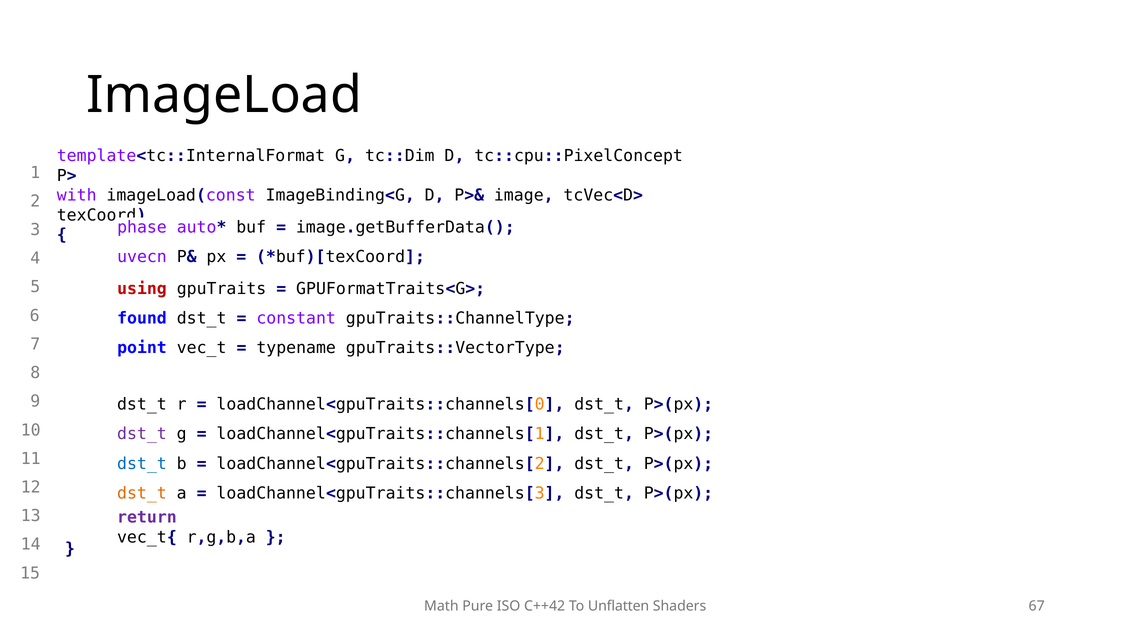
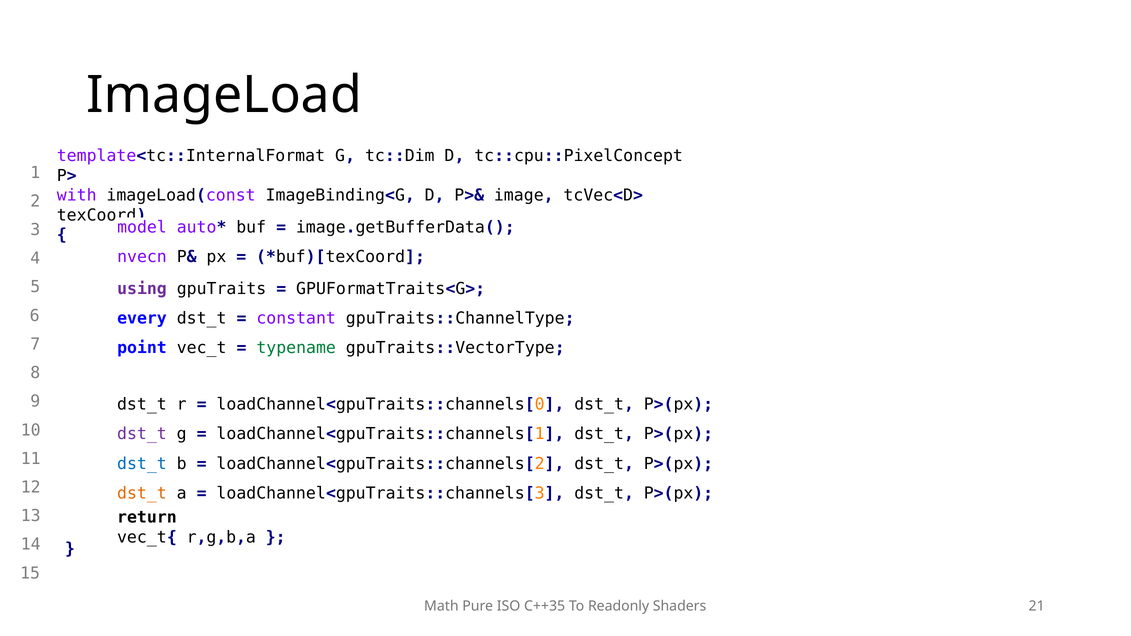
phase: phase -> model (142, 227)
uvecn: uvecn -> nvecn (142, 257)
using colour: red -> purple (142, 289)
found: found -> every (142, 318)
typename colour: black -> green (296, 348)
return colour: purple -> black (147, 518)
C++42: C++42 -> C++35 (545, 606)
Unflatten: Unflatten -> Readonly (619, 606)
67: 67 -> 21 (1037, 606)
